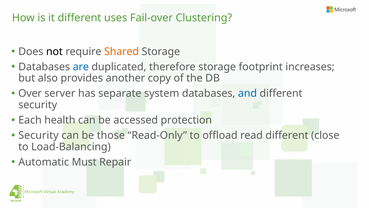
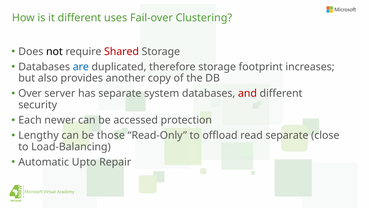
Shared colour: orange -> red (122, 51)
and colour: blue -> red (247, 93)
health: health -> newer (60, 120)
Security: Security -> Lengthy (39, 135)
read different: different -> separate (287, 135)
Must: Must -> Upto (84, 162)
